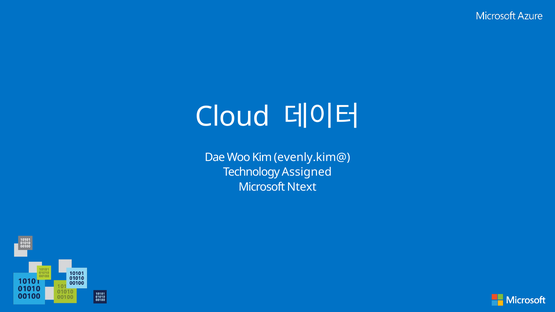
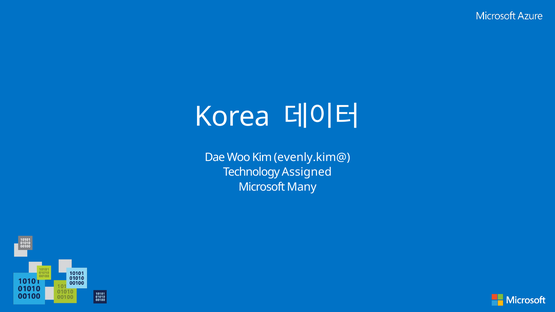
Cloud: Cloud -> Korea (232, 117)
Ntext: Ntext -> Many (302, 187)
